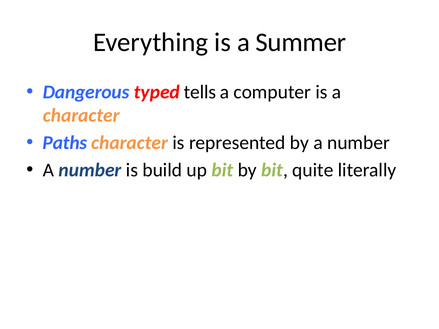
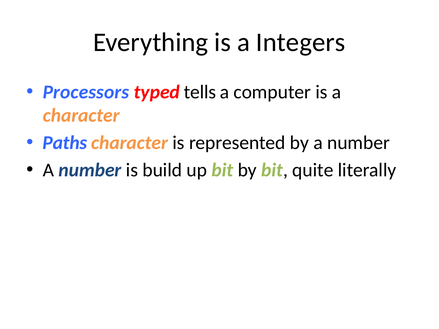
Summer: Summer -> Integers (301, 42)
Dangerous: Dangerous -> Processors (86, 92)
